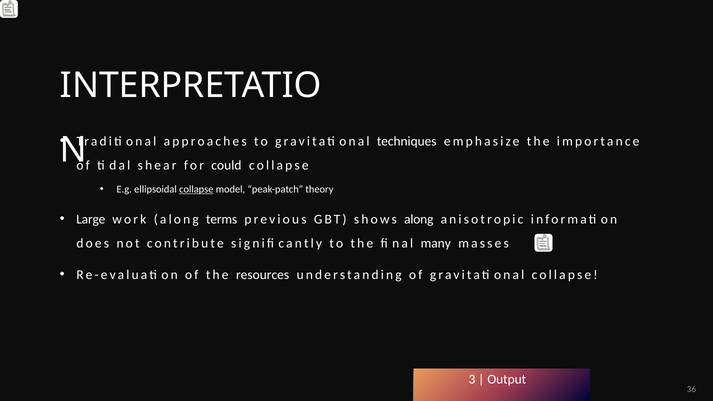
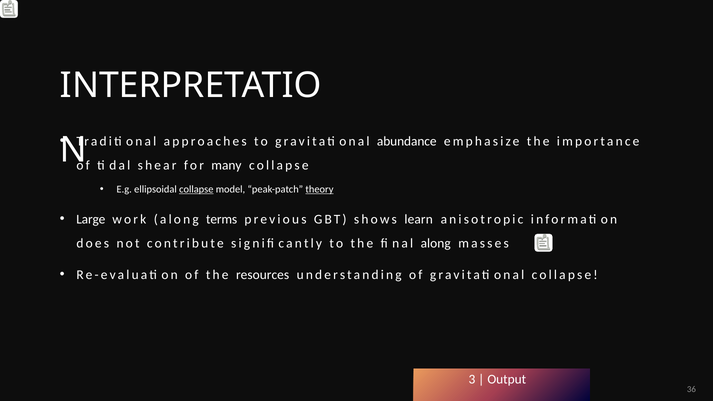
techniques: techniques -> abundance (407, 141)
could: could -> many (226, 165)
theory underline: none -> present (319, 189)
shows along: along -> learn (419, 219)
many: many -> along (436, 243)
